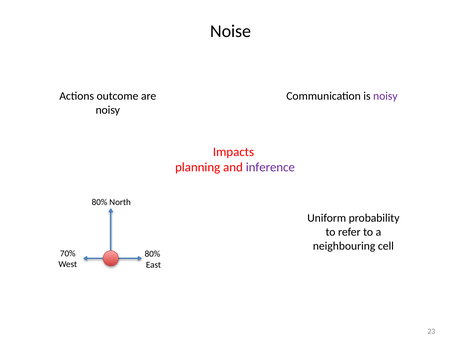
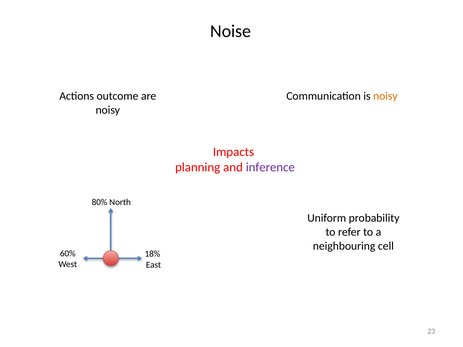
noisy colour: purple -> orange (385, 96)
70%: 70% -> 60% (68, 254)
80%: 80% -> 18% (152, 254)
